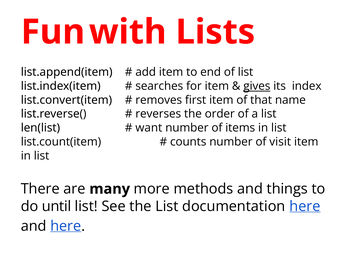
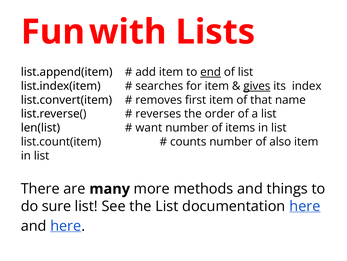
end underline: none -> present (211, 72)
visit: visit -> also (280, 141)
until: until -> sure (57, 206)
